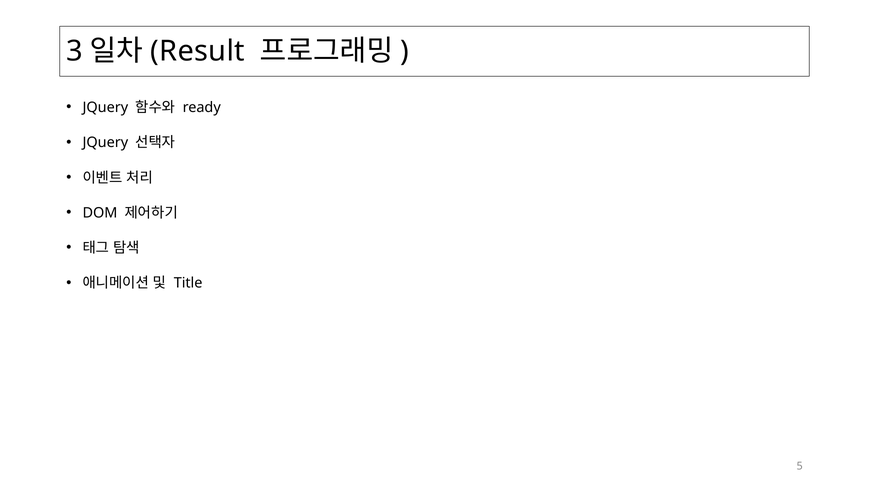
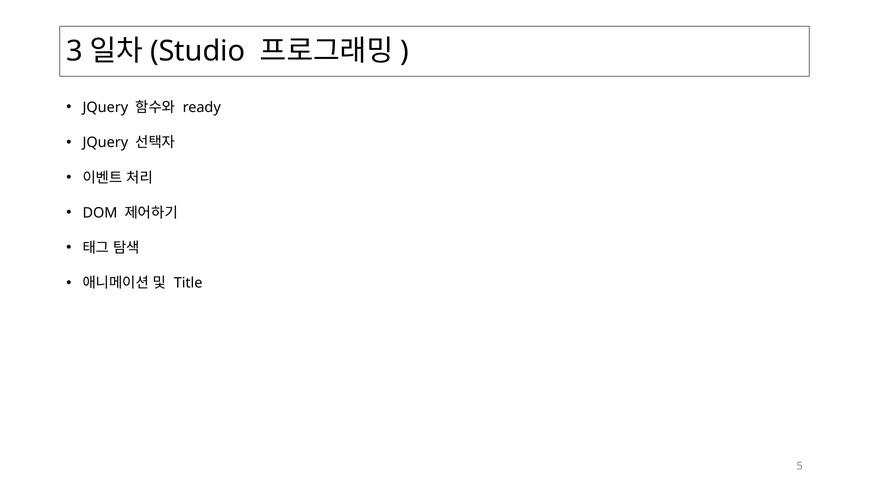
Result: Result -> Studio (198, 51)
